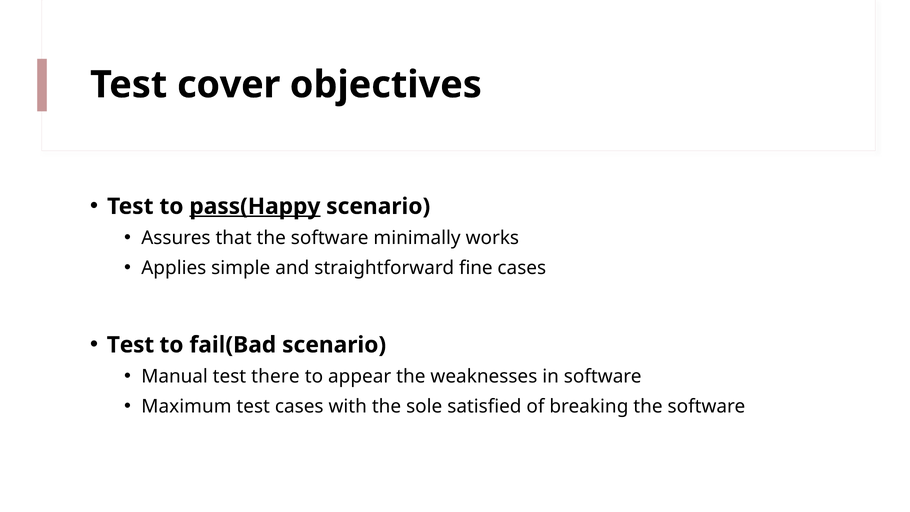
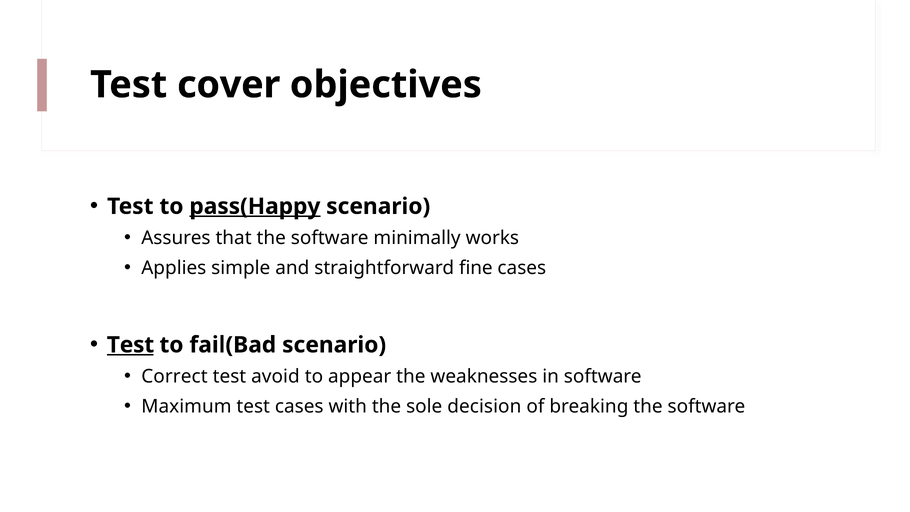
Test underline: none -> present (130, 345)
Manual: Manual -> Correct (174, 377)
there: there -> avoid (275, 377)
satisfied: satisfied -> decision (484, 406)
